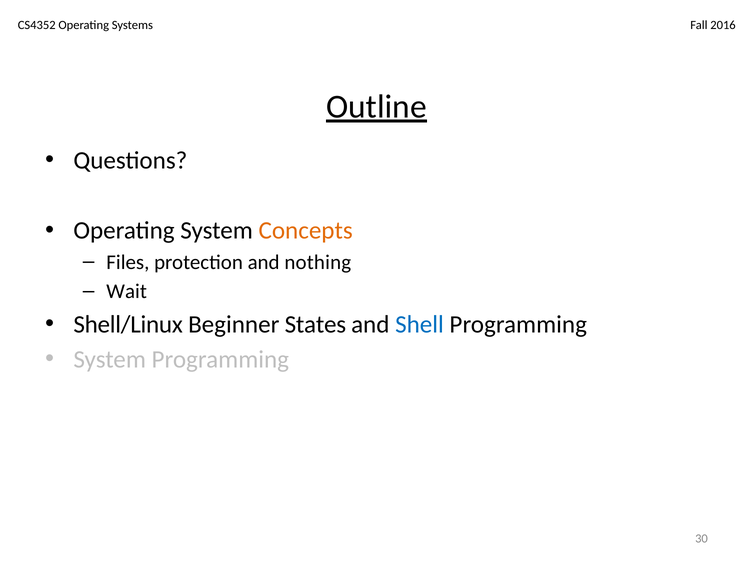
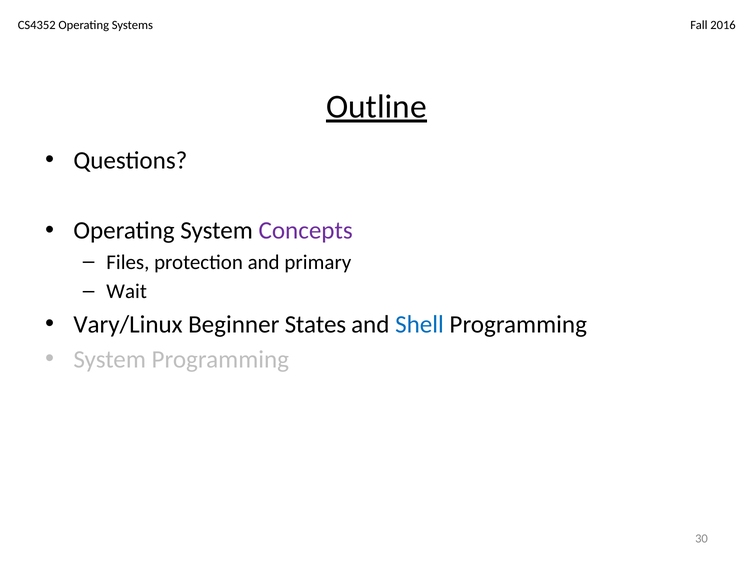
Concepts colour: orange -> purple (306, 231)
nothing: nothing -> primary (318, 262)
Shell/Linux: Shell/Linux -> Vary/Linux (128, 325)
